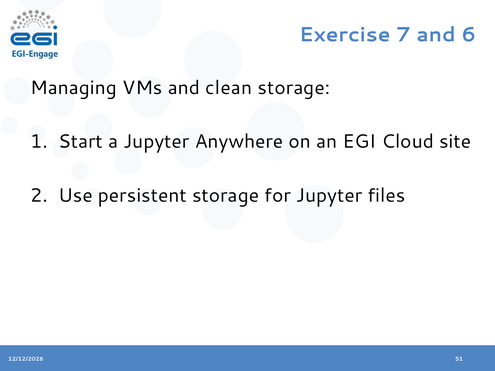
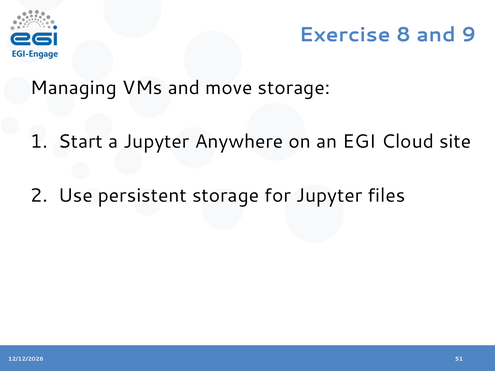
7: 7 -> 8 (403, 35)
6: 6 -> 9 (469, 35)
clean: clean -> move (229, 88)
